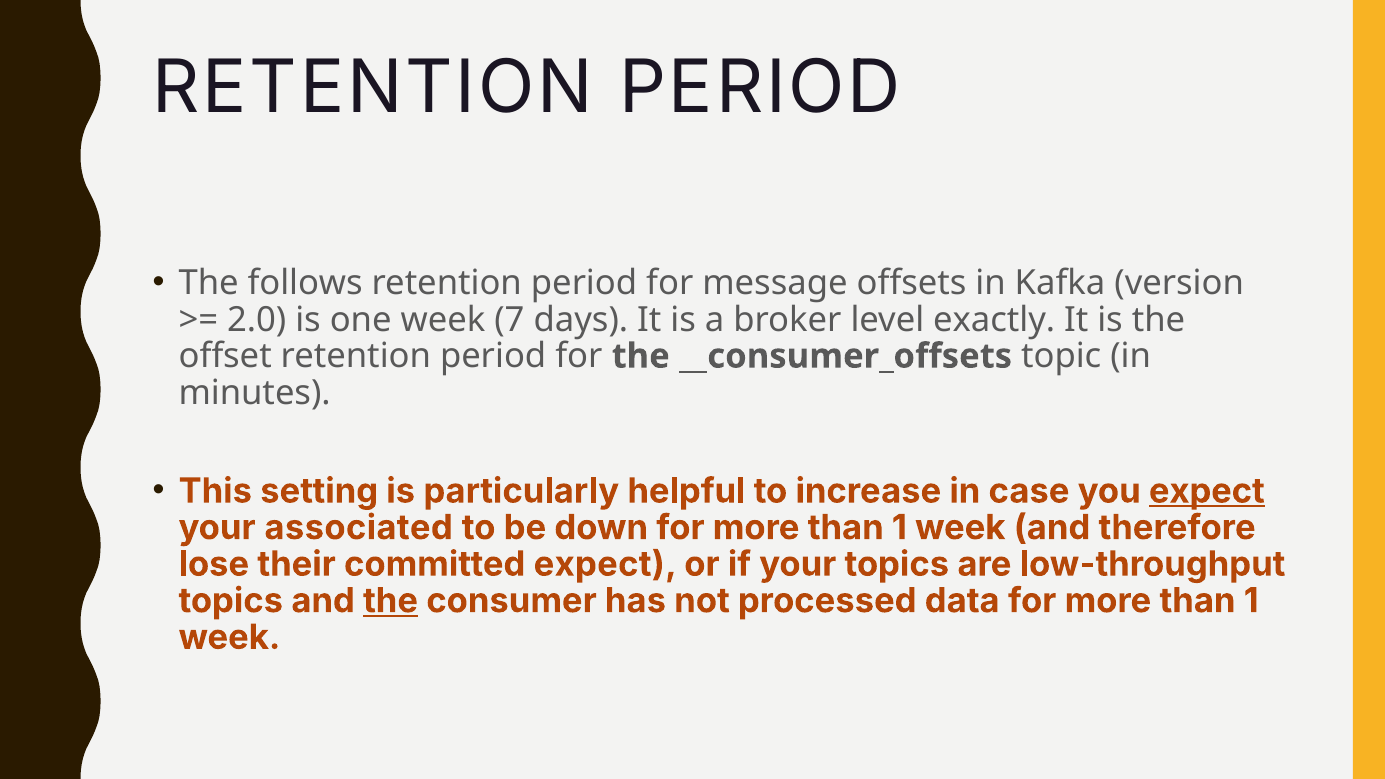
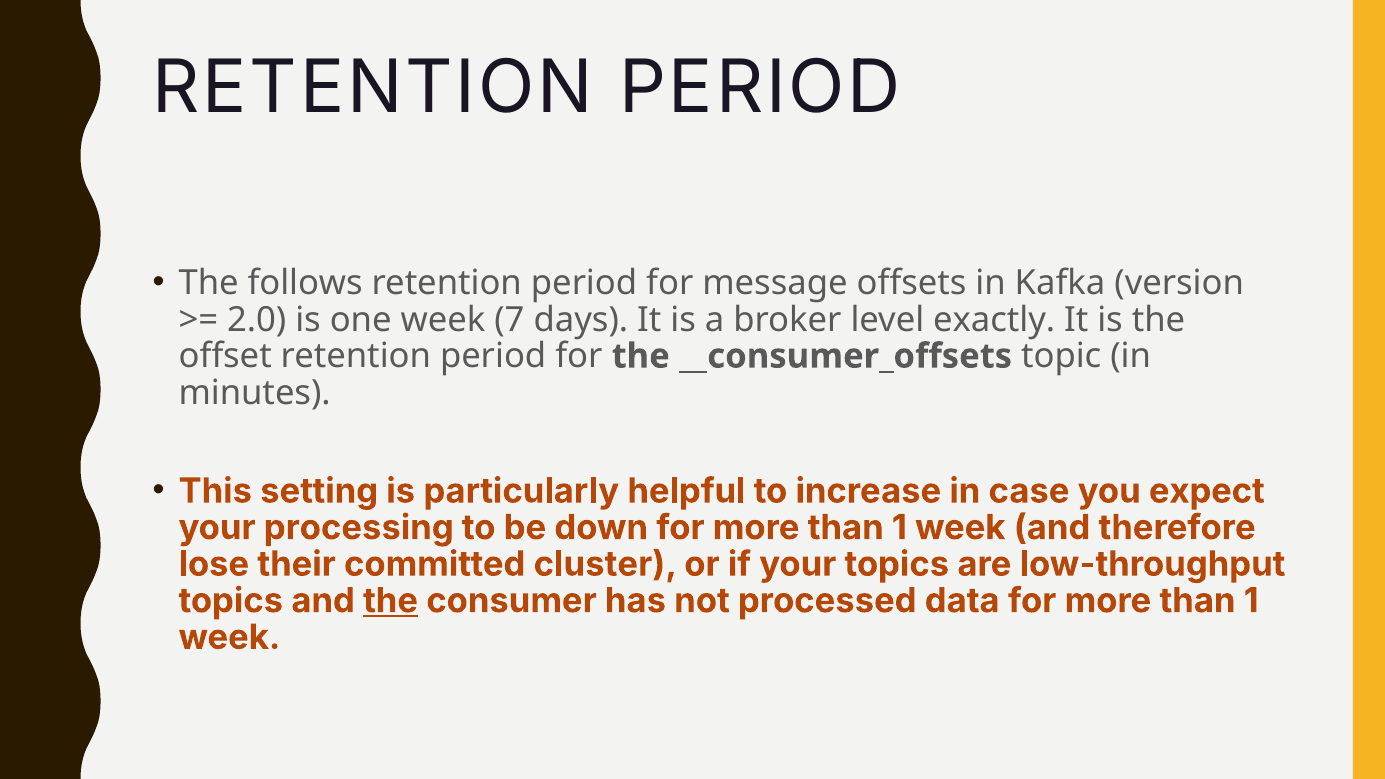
expect underline: present -> none (1207, 491)
associated: associated -> processing (359, 528)
committed expect: expect -> cluster (605, 564)
